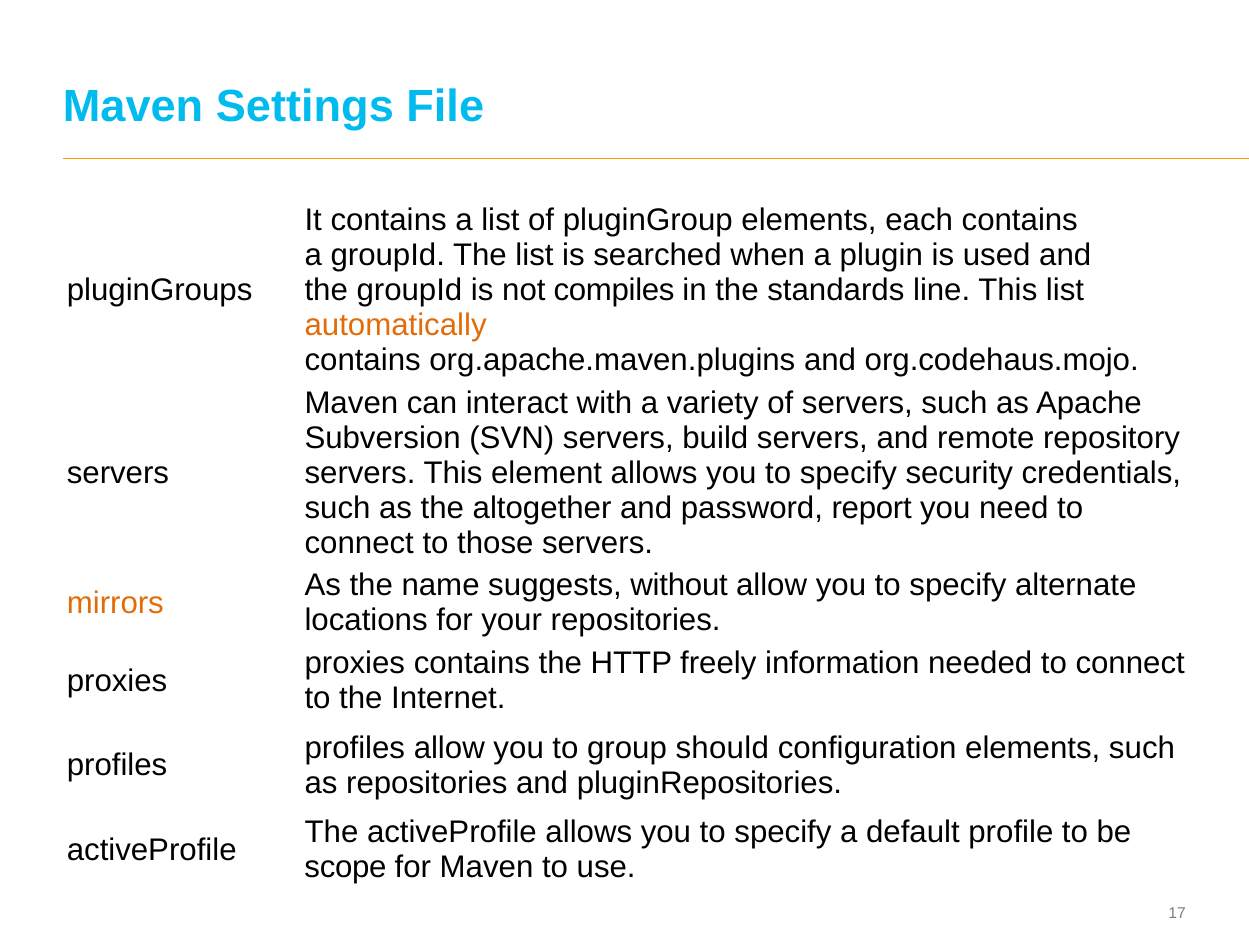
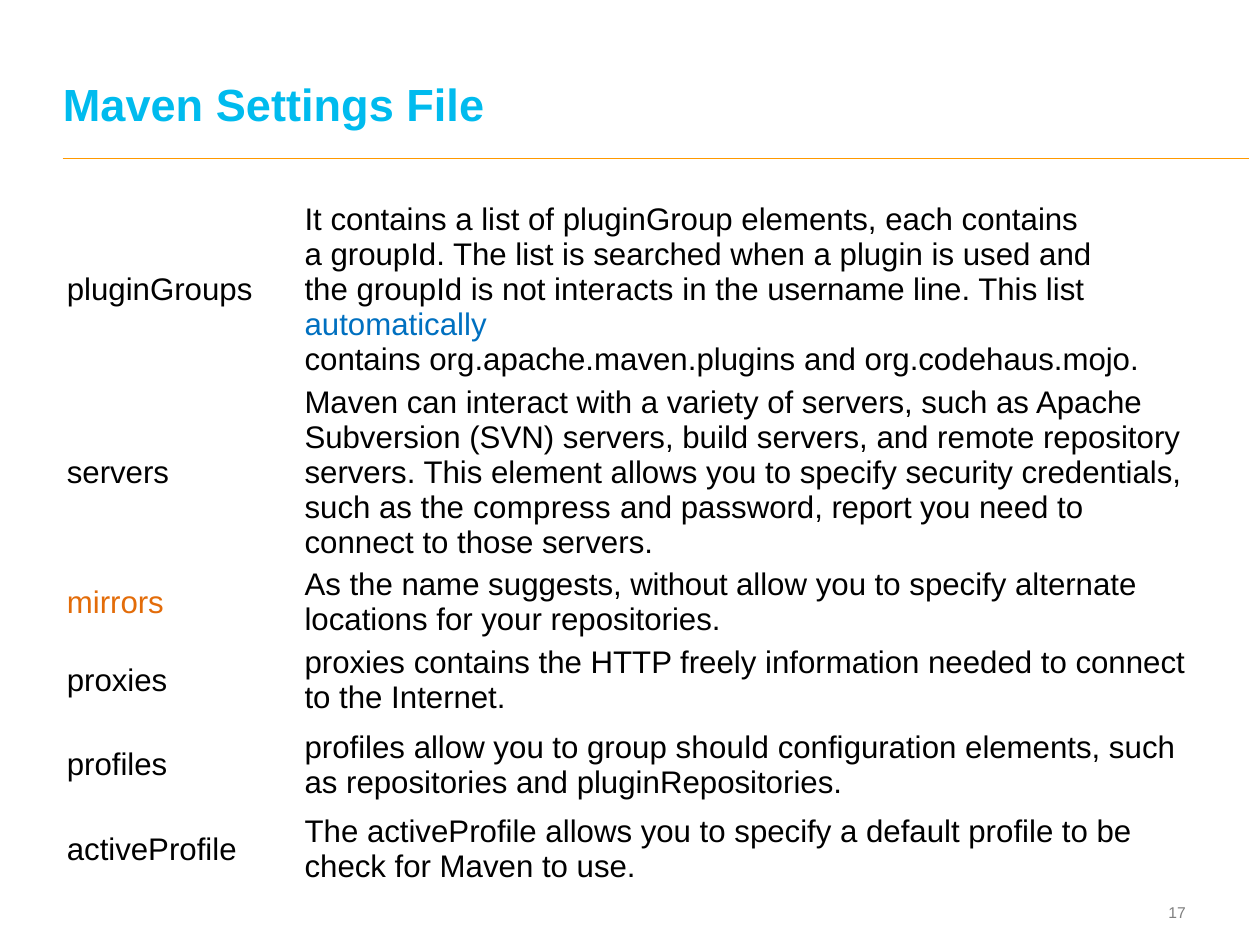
compiles: compiles -> interacts (614, 291)
standards: standards -> username (836, 291)
automatically colour: orange -> blue (396, 326)
altogether: altogether -> compress (542, 508)
scope: scope -> check (345, 868)
